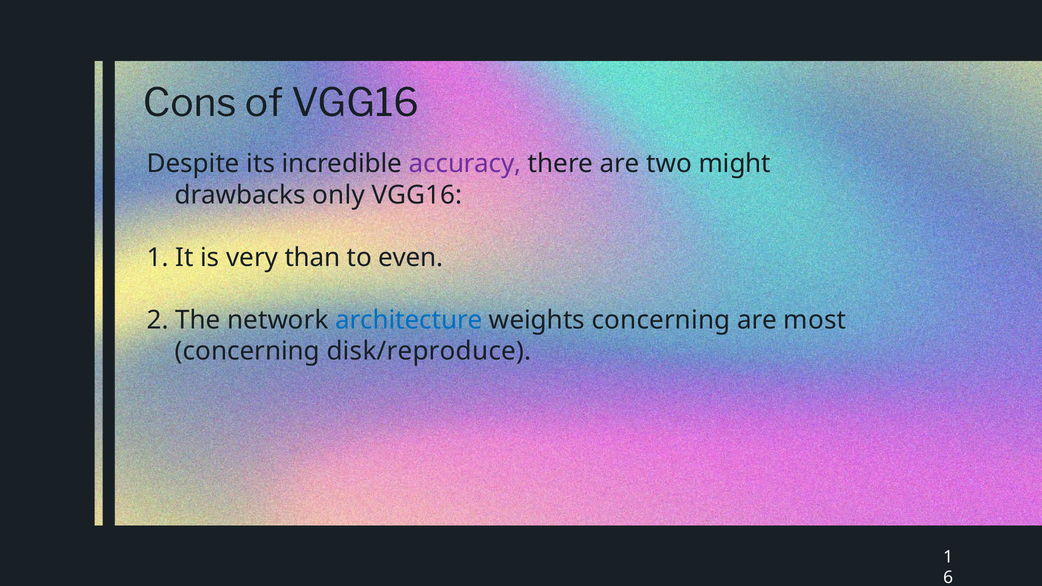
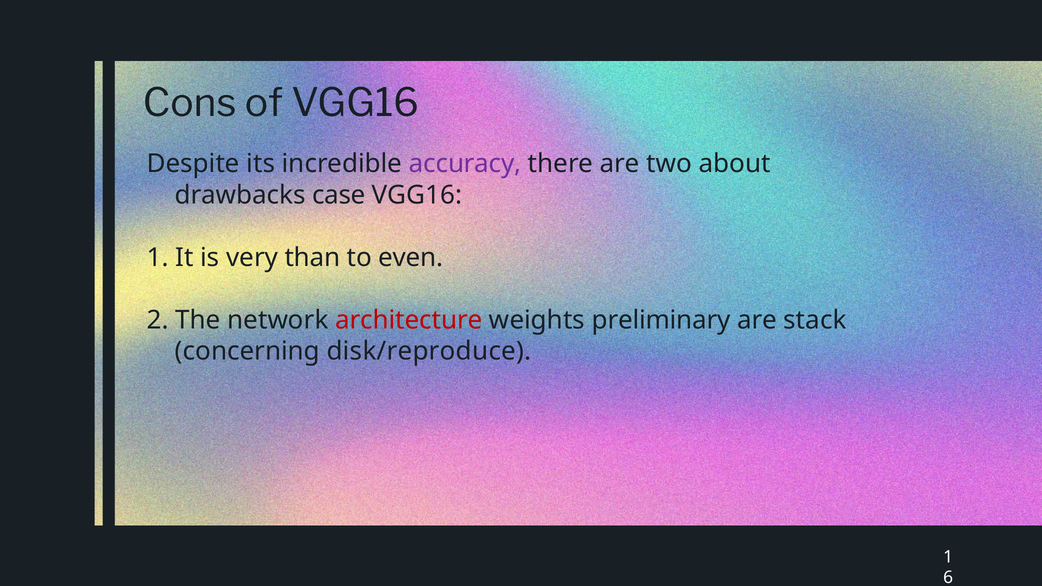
might: might -> about (735, 164)
only: only -> case (339, 195)
architecture colour: blue -> red (409, 320)
weights concerning: concerning -> preliminary (661, 320)
most: most -> stack (815, 320)
